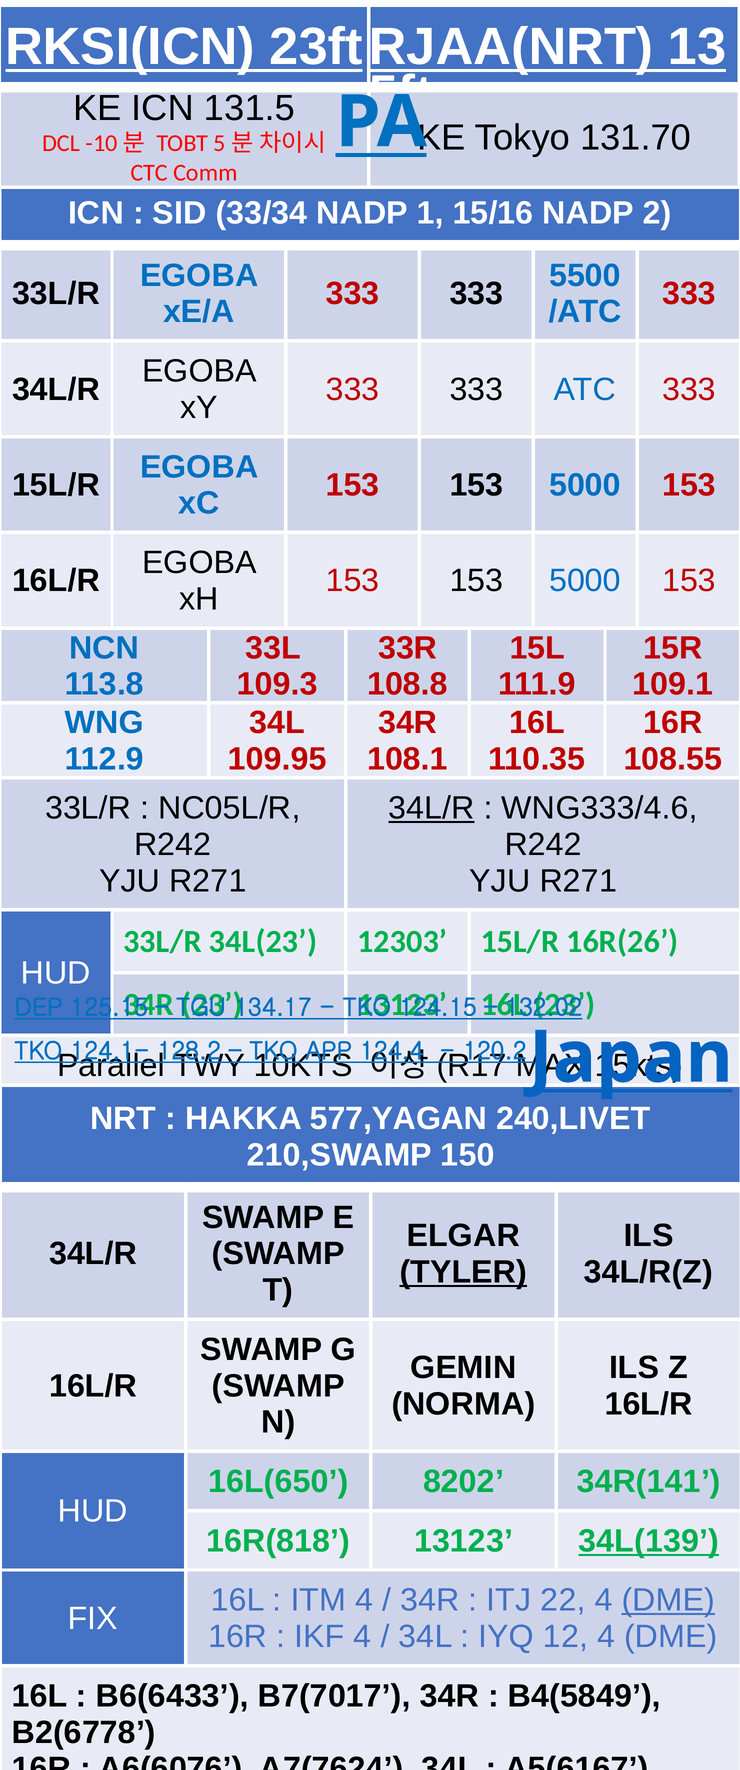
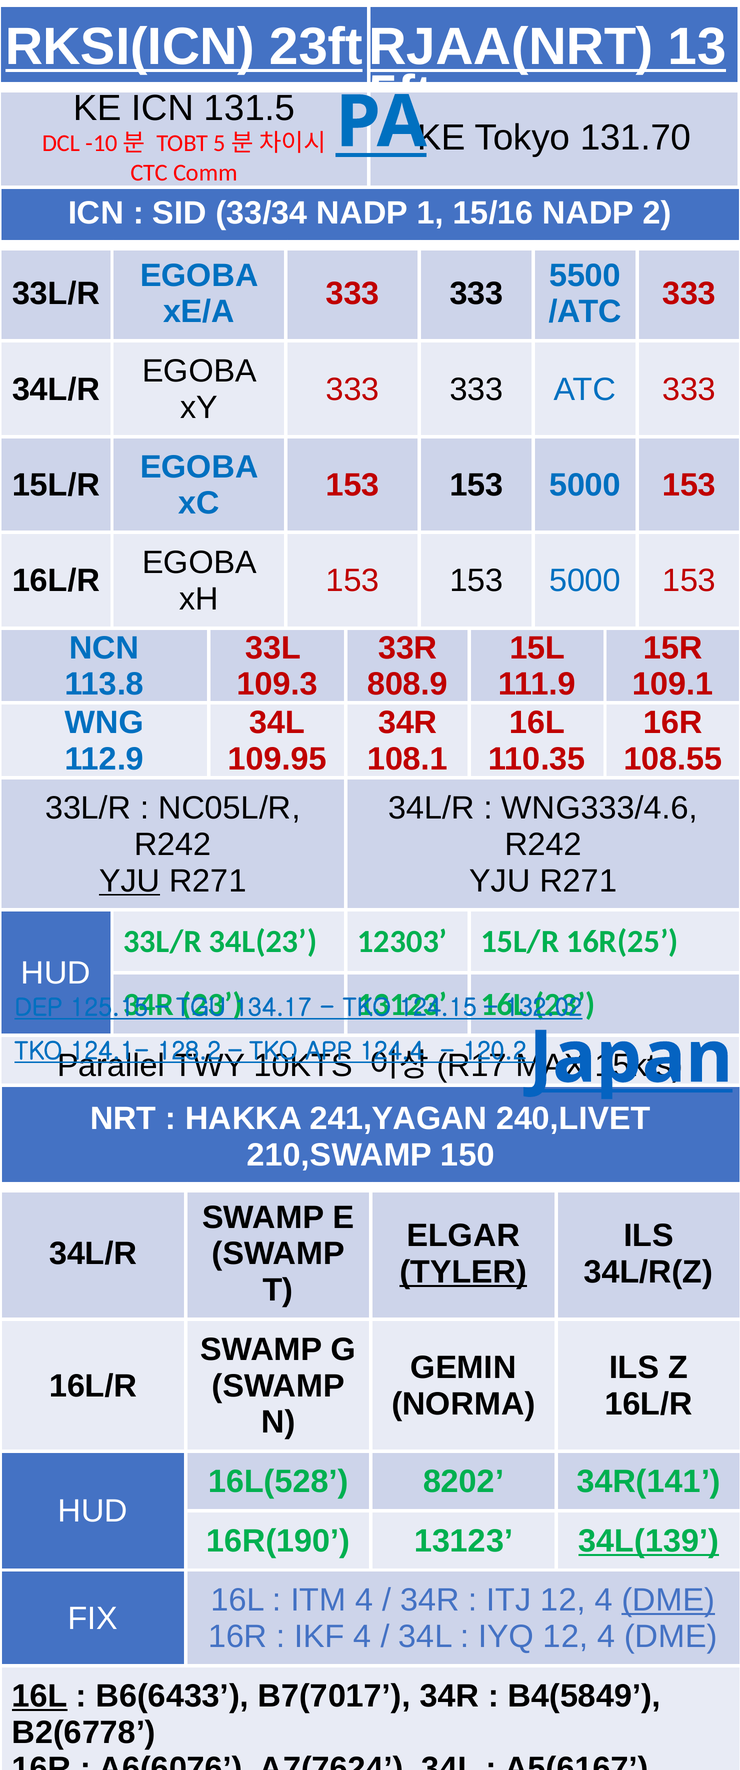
108.8: 108.8 -> 808.9 (407, 685)
34L/R underline: present -> none (431, 808)
YJU underline: none -> present (130, 881)
16R(26: 16R(26 -> 16R(25 (622, 942)
577,YAGAN: 577,YAGAN -> 241,YAGAN (399, 1119)
16L(650: 16L(650 -> 16L(528 (278, 1482)
16R(818: 16R(818 -> 16R(190 (278, 1541)
ITJ 22: 22 -> 12 (563, 1601)
16L underline: none -> present (40, 1697)
